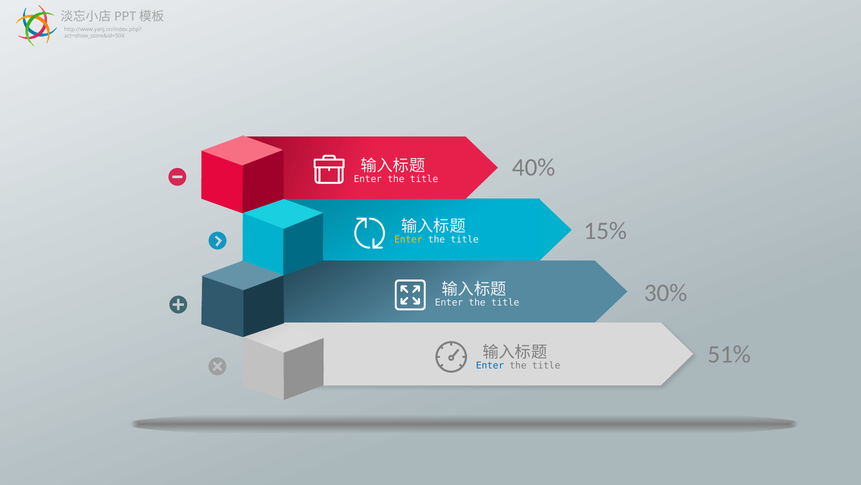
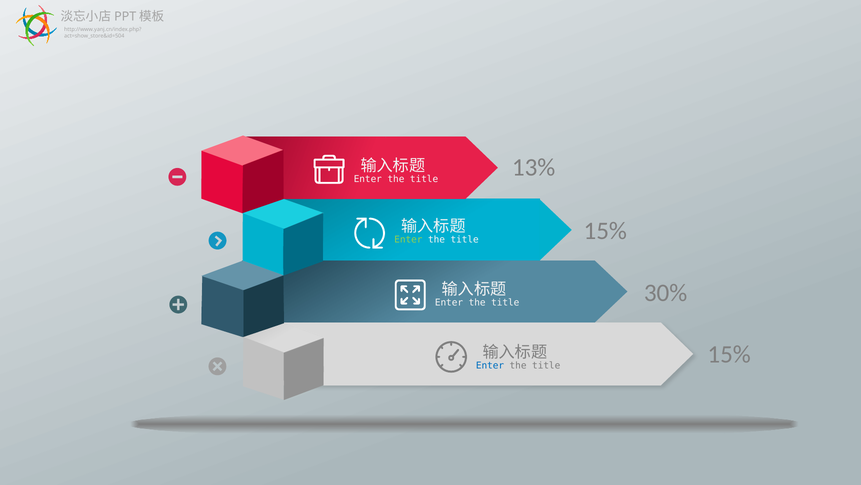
40%: 40% -> 13% (534, 167)
Enter colour: yellow -> light green (408, 239)
51%: 51% -> 15% (729, 354)
